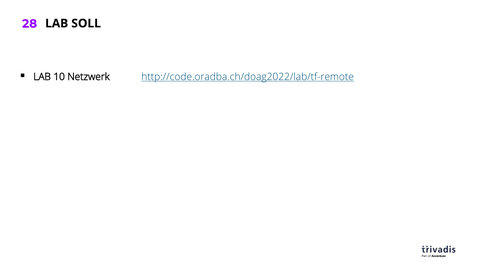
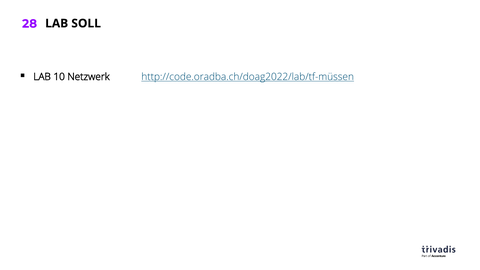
http://code.oradba.ch/doag2022/lab/tf-remote: http://code.oradba.ch/doag2022/lab/tf-remote -> http://code.oradba.ch/doag2022/lab/tf-müssen (248, 77)
